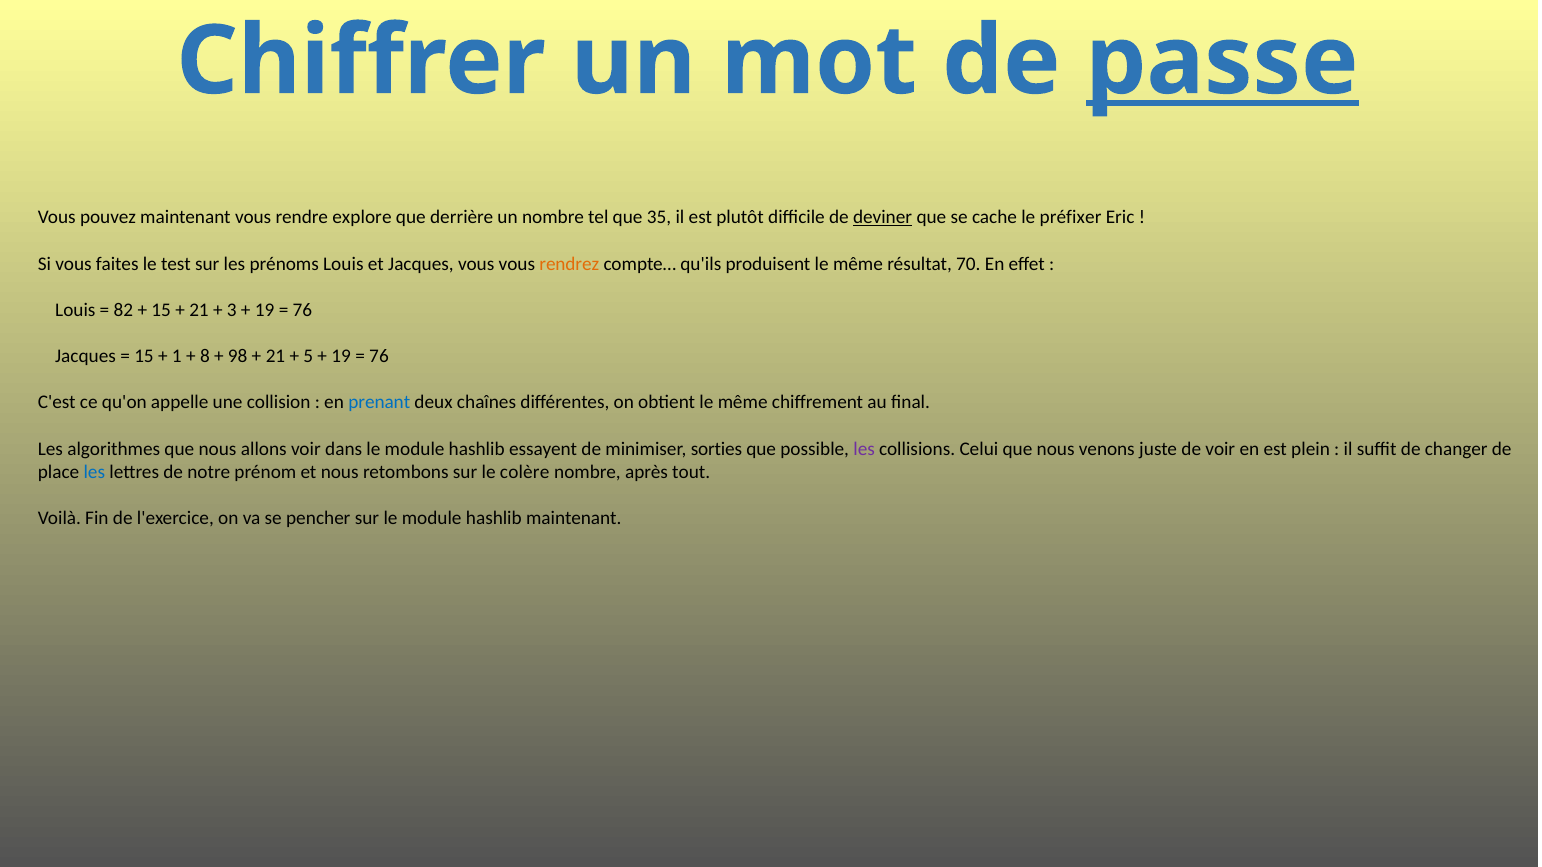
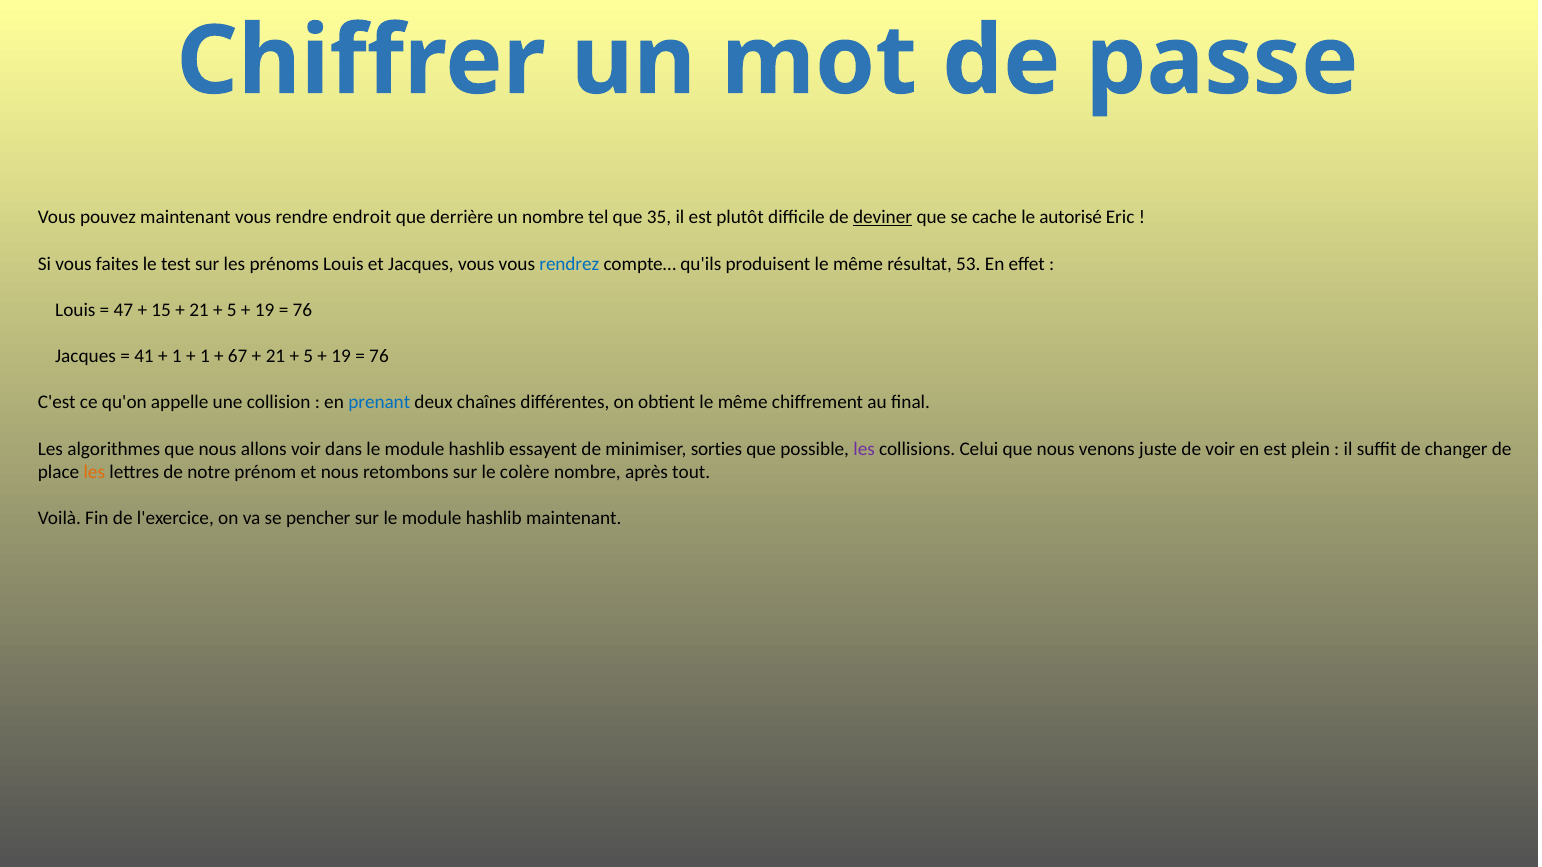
passe underline: present -> none (1222, 61)
explore: explore -> endroit (362, 218)
préfixer: préfixer -> autorisé (1071, 218)
rendrez colour: orange -> blue (569, 264)
70: 70 -> 53 (968, 264)
82: 82 -> 47 (123, 310)
3: 3 -> 5 (232, 310)
15: 15 -> 41 (144, 356)
8: 8 -> 1 (205, 356)
98: 98 -> 67 (238, 356)
les colour: blue -> orange (94, 472)
